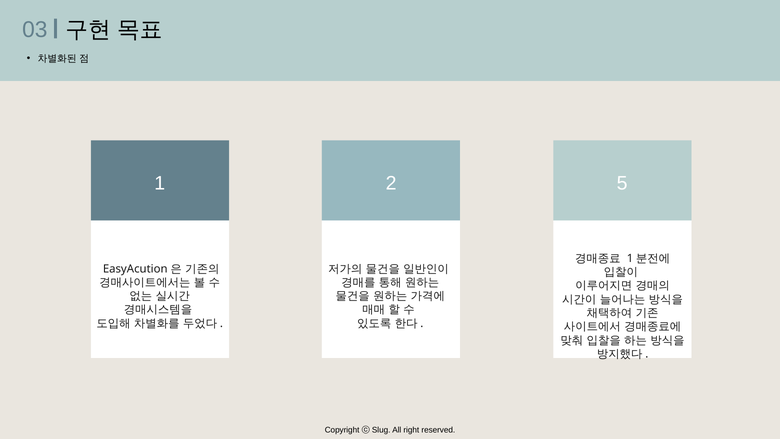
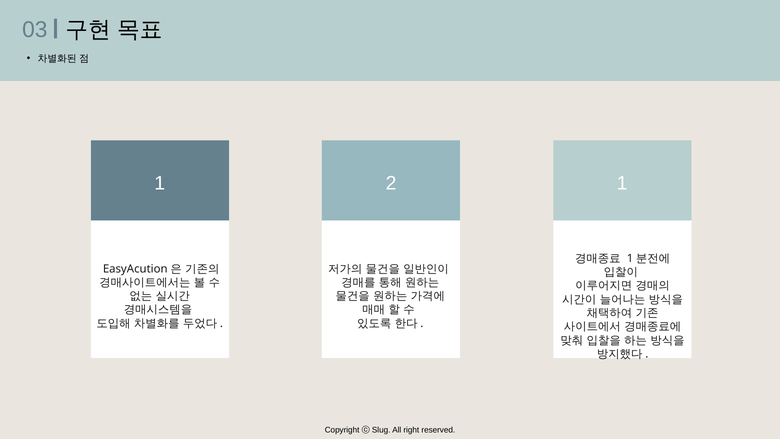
2 5: 5 -> 1 (622, 183)
